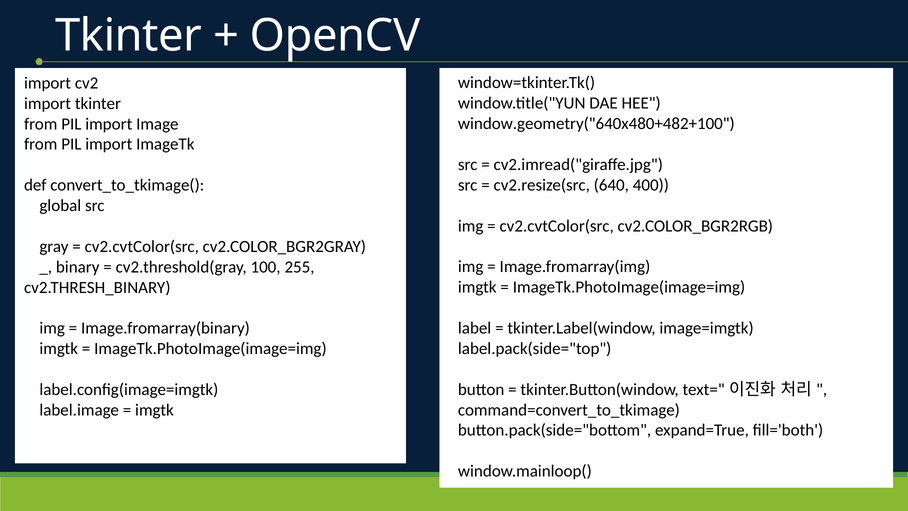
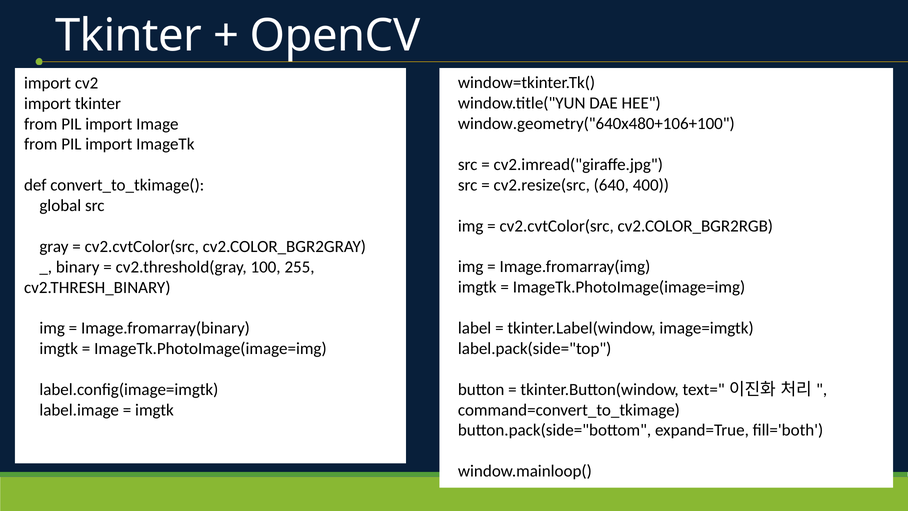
window.geometry("640x480+482+100: window.geometry("640x480+482+100 -> window.geometry("640x480+106+100 (596, 124)
